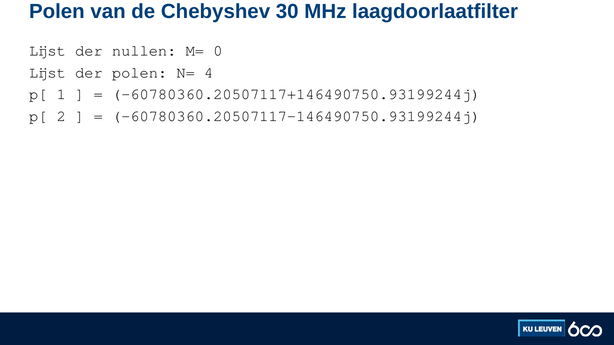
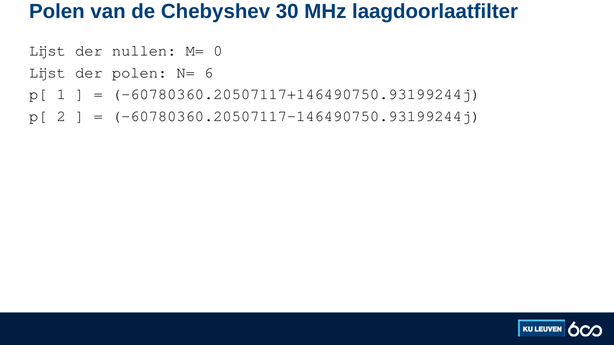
4: 4 -> 6 (209, 73)
